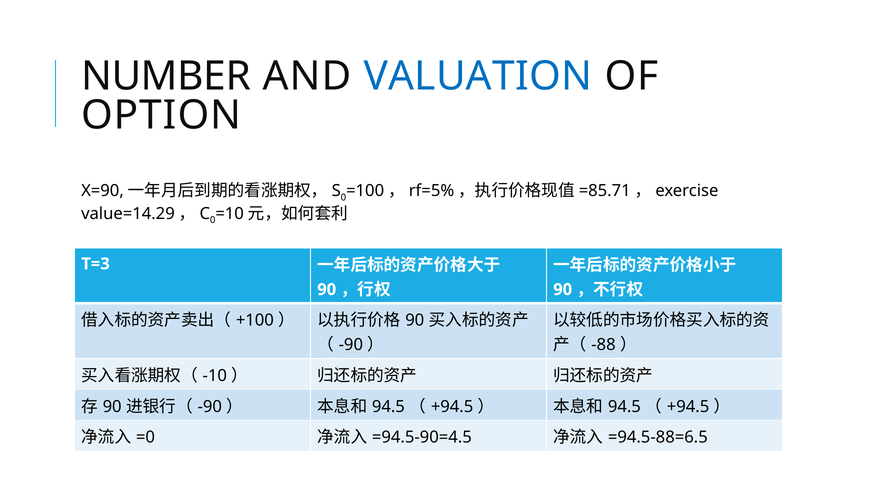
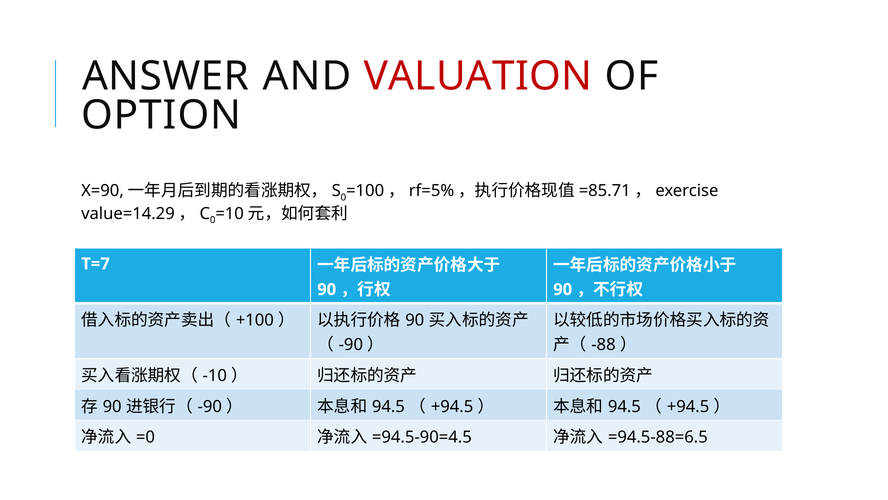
NUMBER: NUMBER -> ANSWER (166, 76)
VALUATION colour: blue -> red (478, 76)
T=3: T=3 -> T=7 (96, 264)
